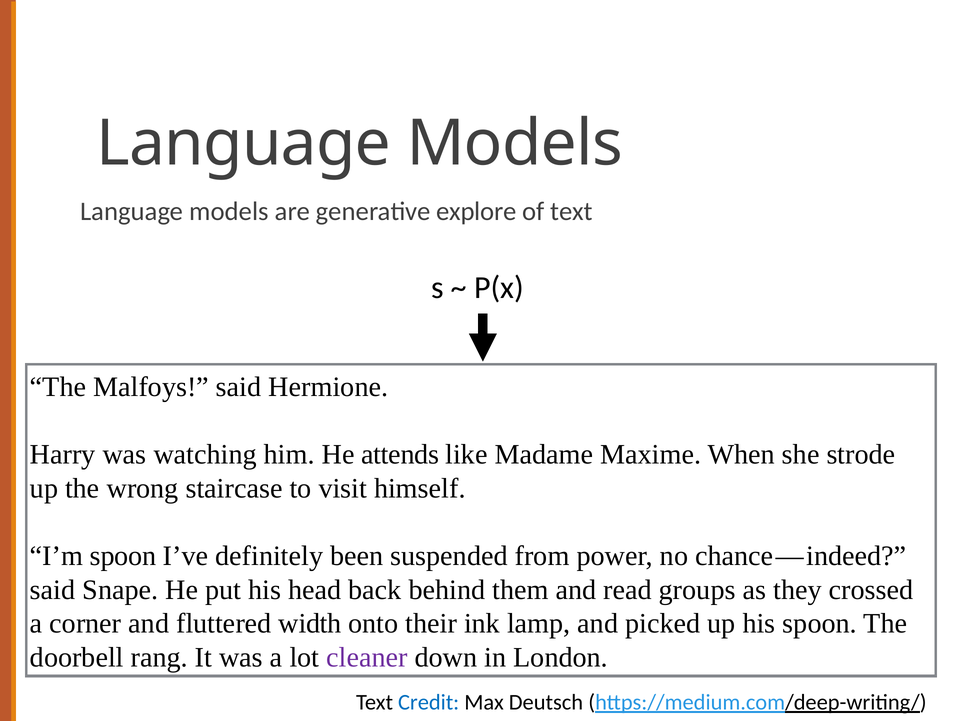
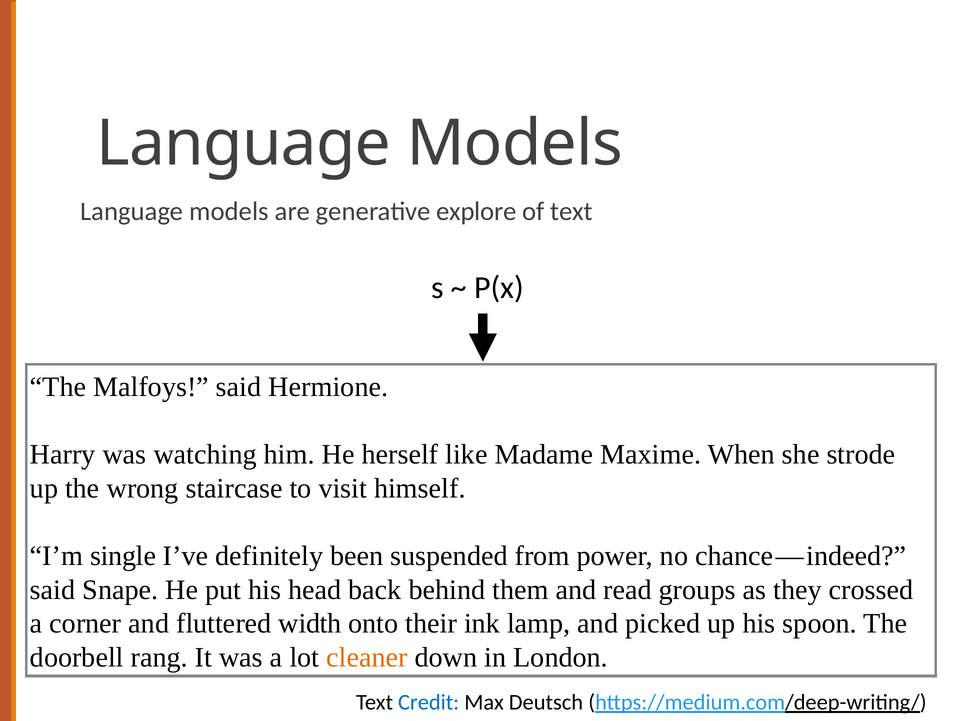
attends: attends -> herself (400, 455)
I’m spoon: spoon -> single (123, 556)
cleaner colour: purple -> orange (367, 658)
